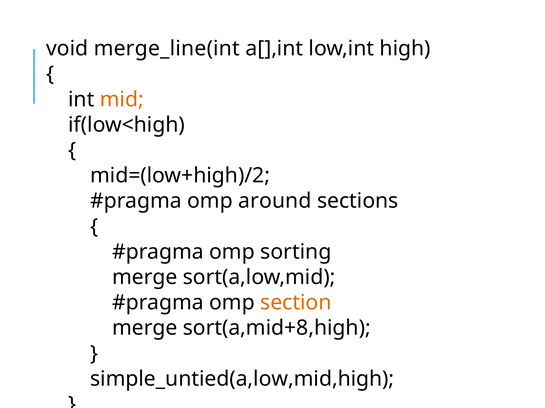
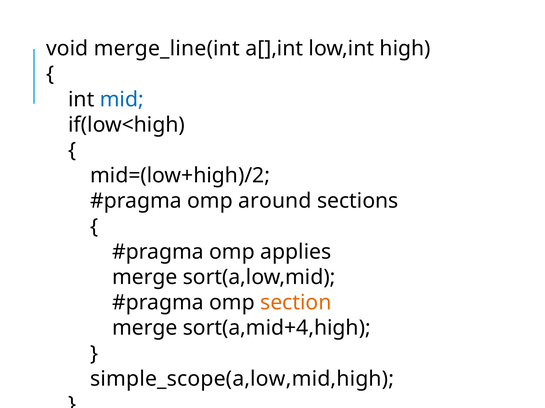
mid colour: orange -> blue (122, 100)
sorting: sorting -> applies (296, 252)
sort(a,mid+8,high: sort(a,mid+8,high -> sort(a,mid+4,high (277, 329)
simple_untied(a,low,mid,high: simple_untied(a,low,mid,high -> simple_scope(a,low,mid,high (242, 379)
